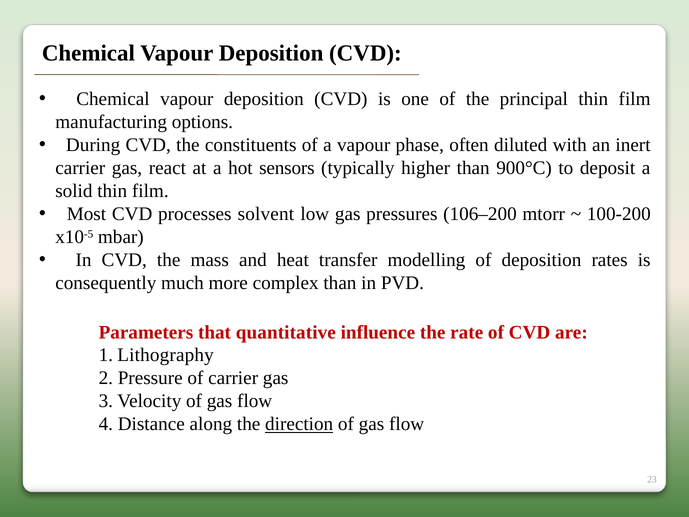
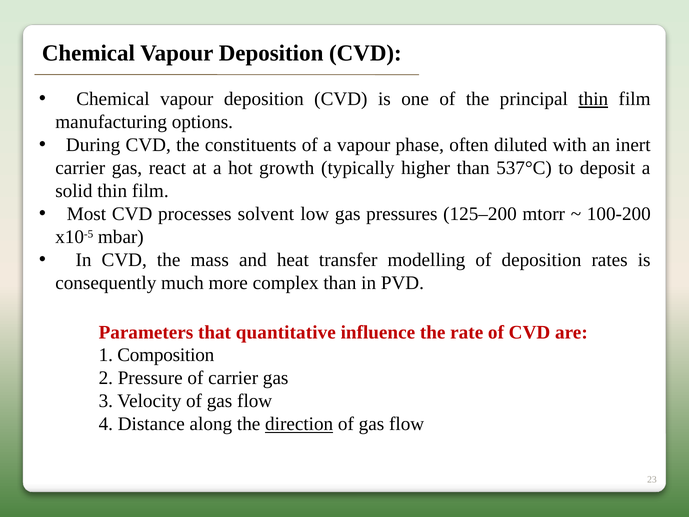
thin underline: none -> present (593, 99)
sensors: sensors -> growth (287, 168)
900°C: 900°C -> 537°C (524, 168)
106–200: 106–200 -> 125–200 (480, 214)
Lithography: Lithography -> Composition (166, 355)
